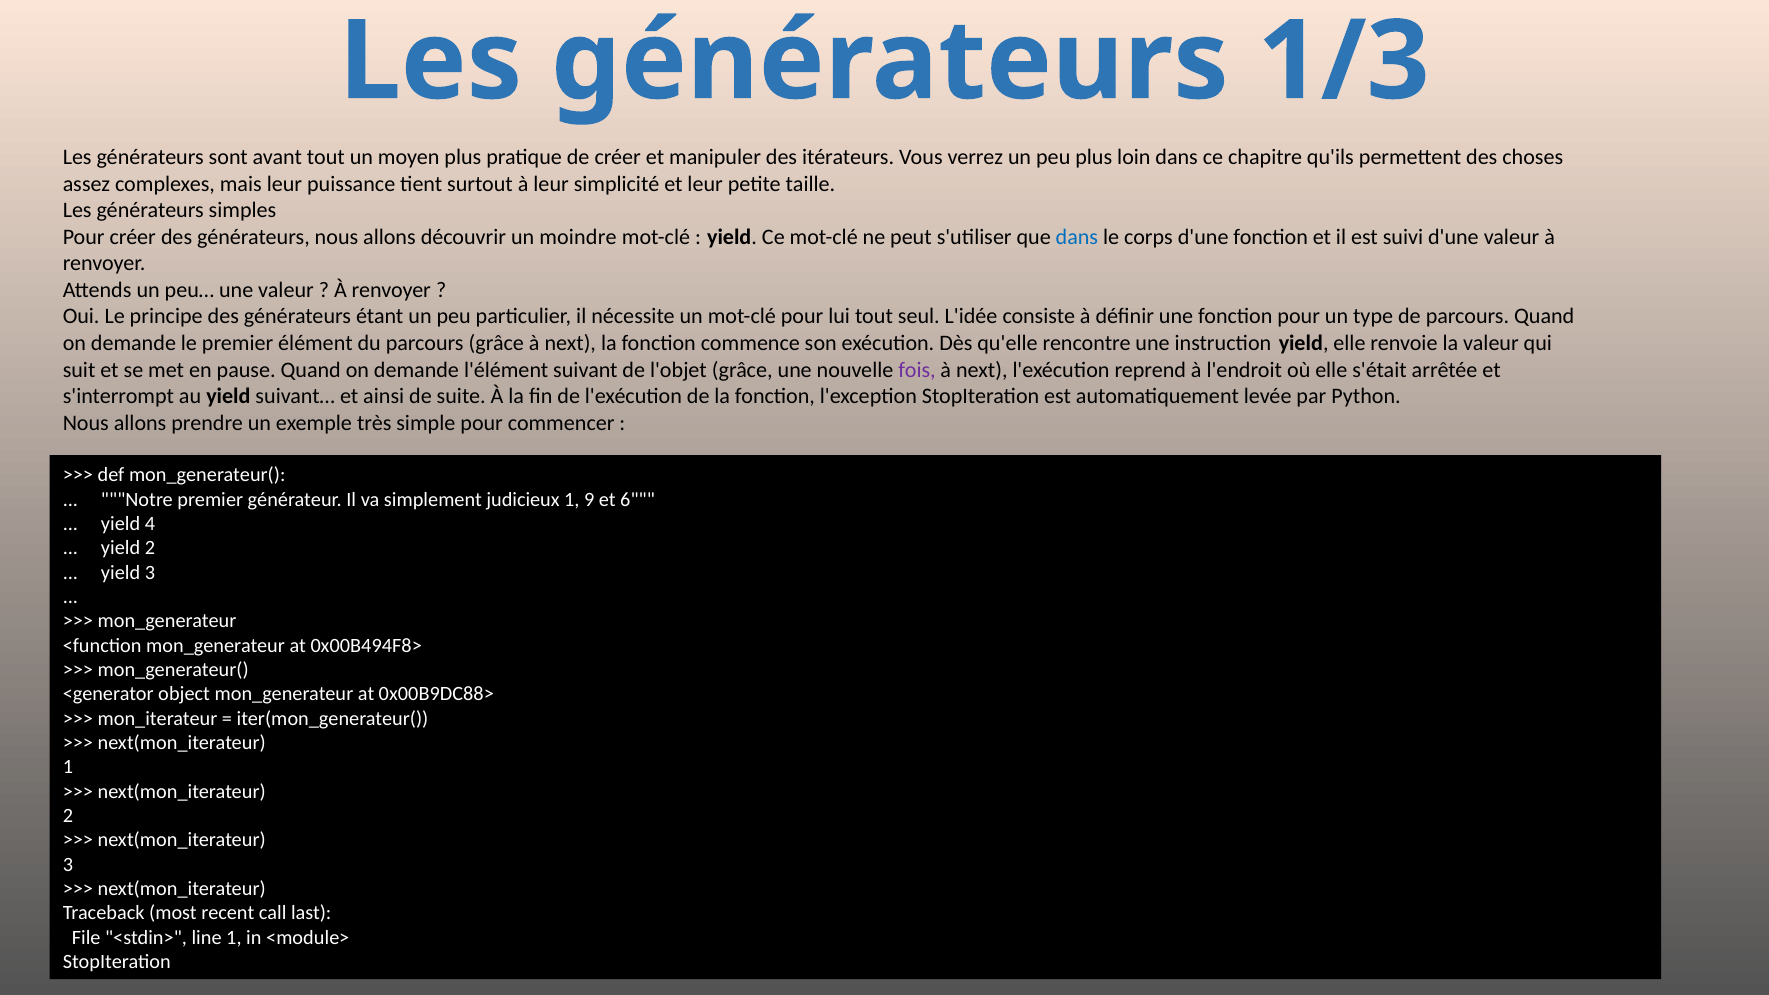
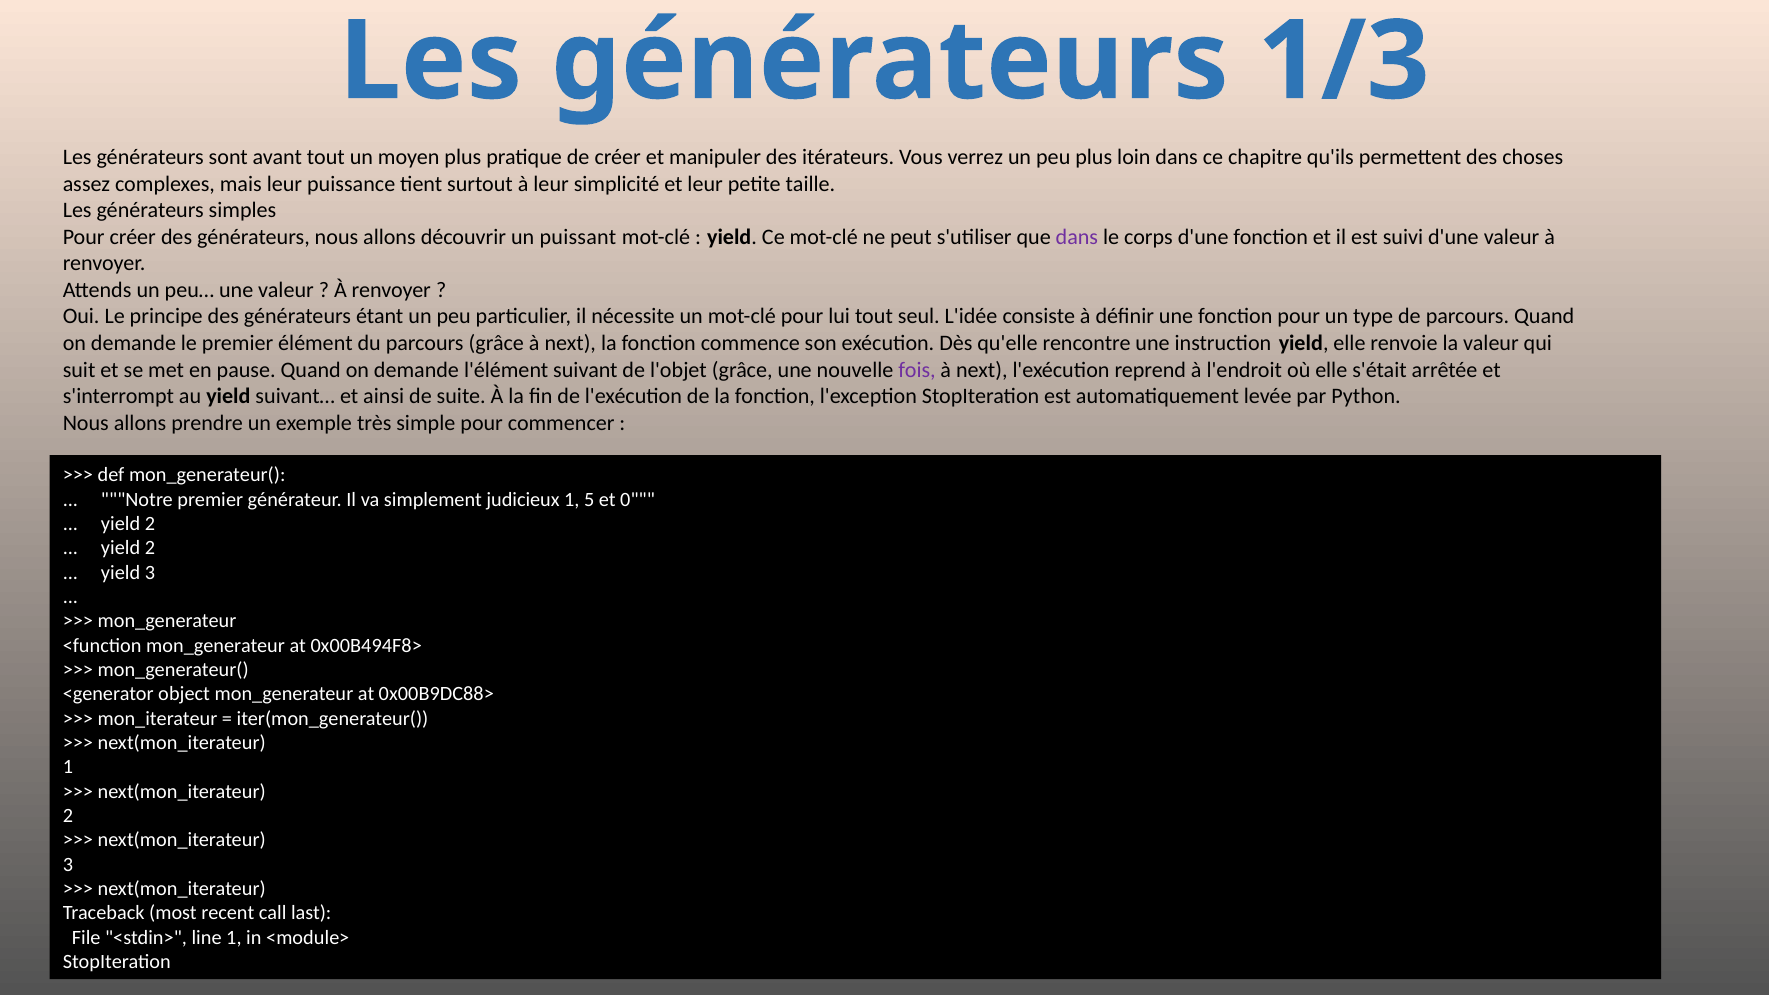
moindre: moindre -> puissant (578, 237)
dans colour: blue -> purple (1077, 237)
9: 9 -> 5 (589, 500)
6: 6 -> 0 (638, 500)
4: 4 -> 2 (150, 524)
